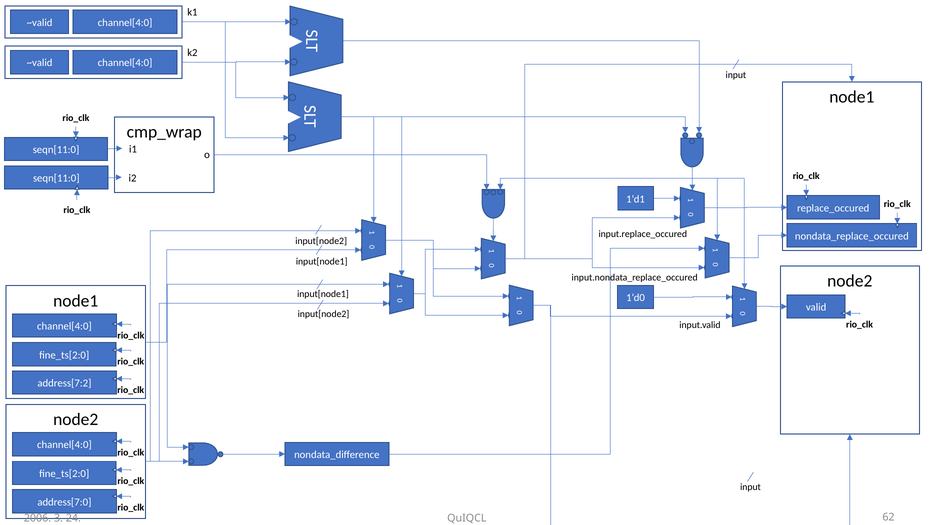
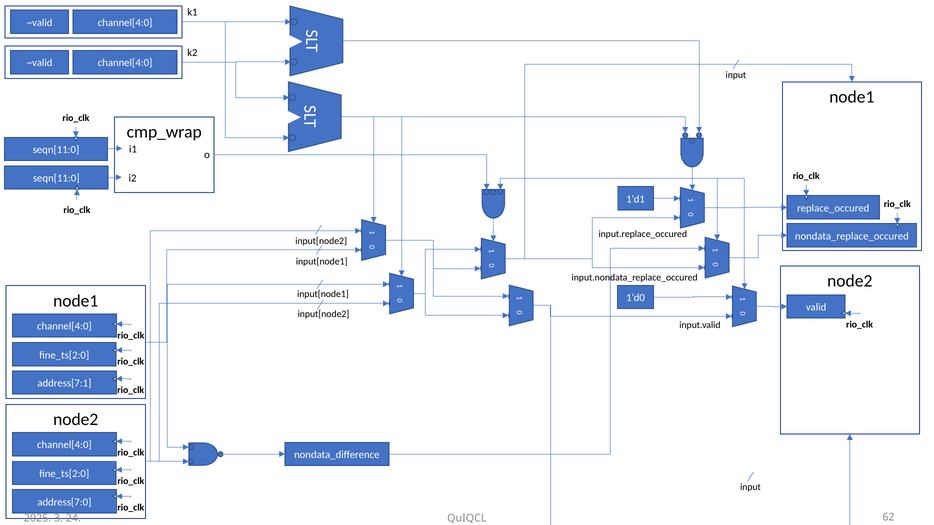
address[7:2: address[7:2 -> address[7:1 (64, 384)
2006: 2006 -> 2025 (38, 519)
